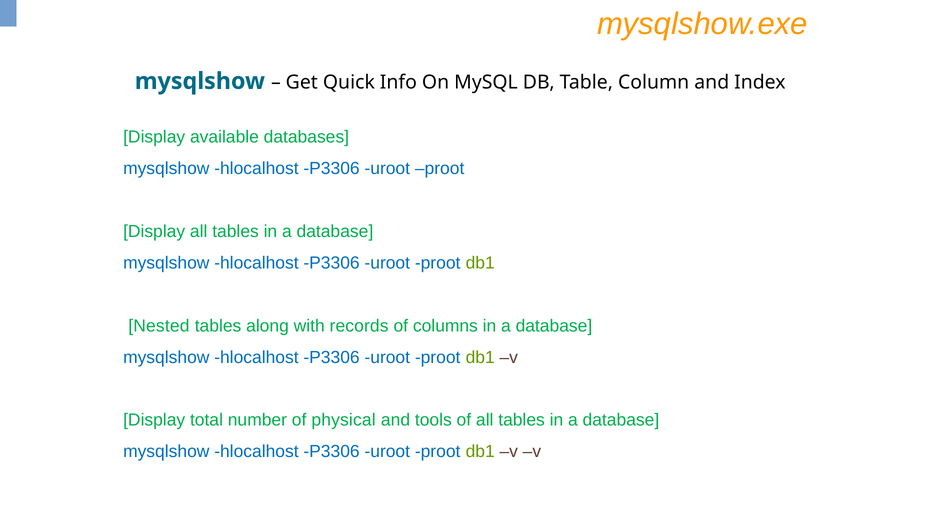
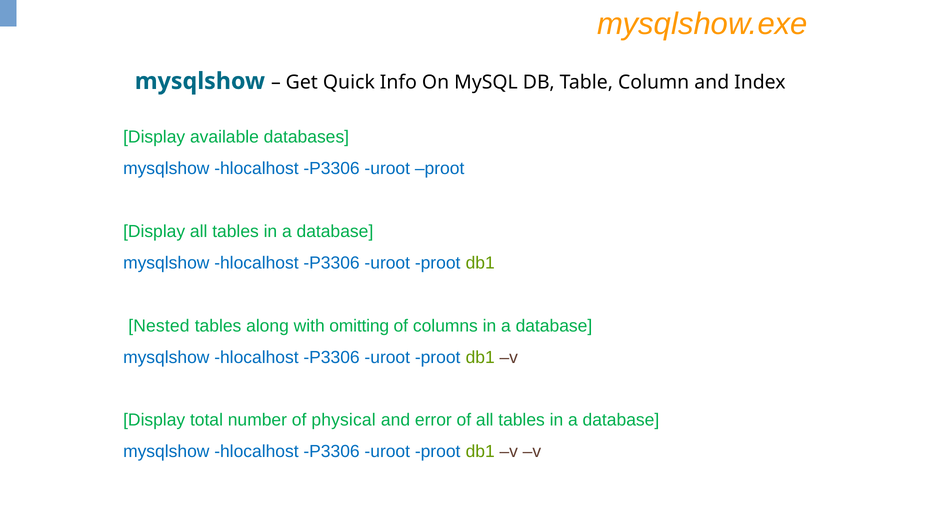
records: records -> omitting (359, 326)
tools: tools -> error (433, 420)
